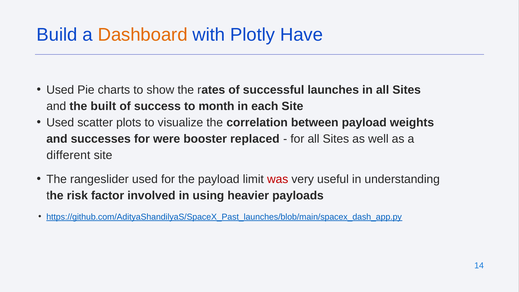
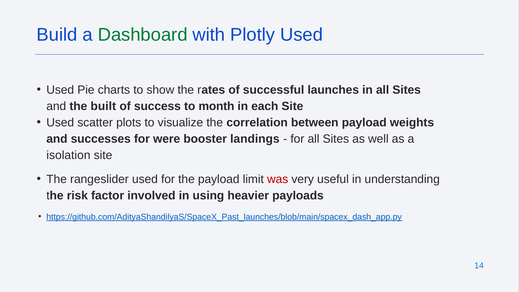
Dashboard colour: orange -> green (143, 35)
Plotly Have: Have -> Used (302, 35)
replaced: replaced -> landings (255, 139)
different: different -> isolation (68, 155)
